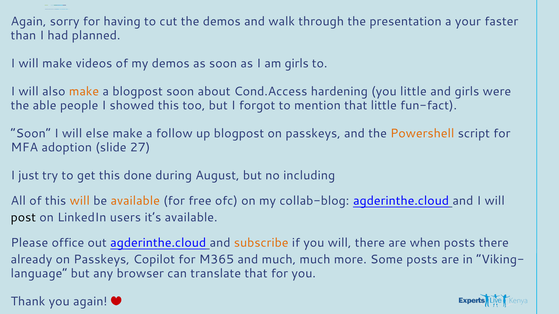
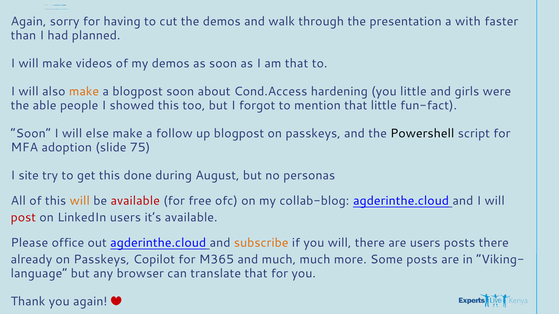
your: your -> with (468, 21)
am girls: girls -> that (297, 63)
Powershell colour: orange -> black (422, 134)
27: 27 -> 75 (140, 148)
just: just -> site (29, 176)
including: including -> personas (309, 176)
available colour: orange -> red (135, 201)
post colour: black -> red (23, 218)
are when: when -> users (425, 243)
